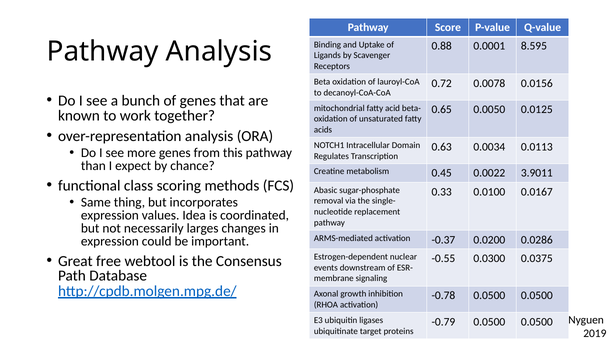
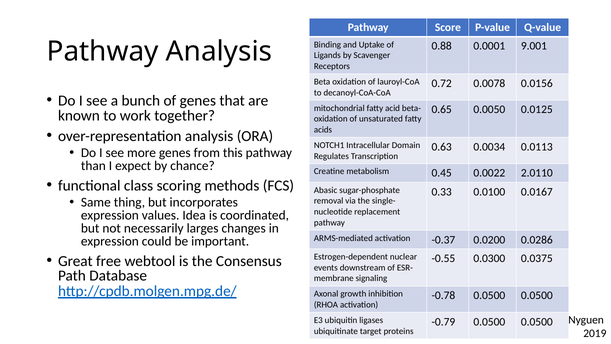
8.595: 8.595 -> 9.001 (534, 46)
3.9011: 3.9011 -> 2.0110 (537, 173)
